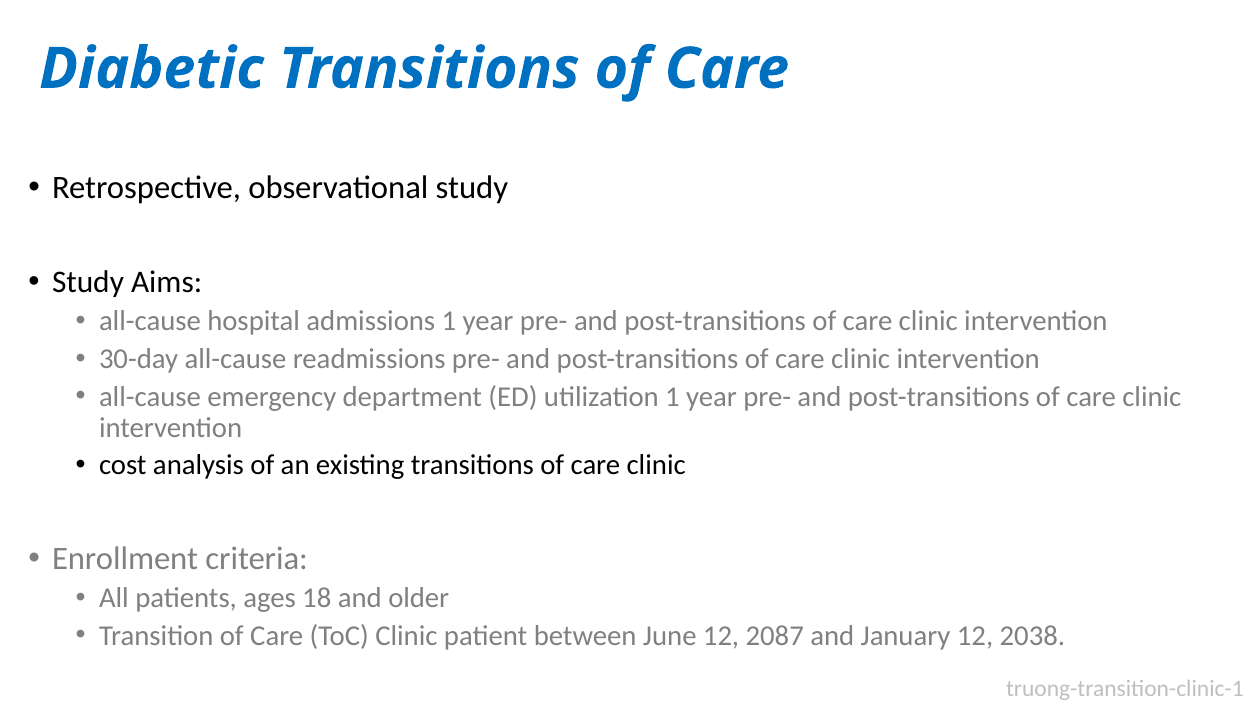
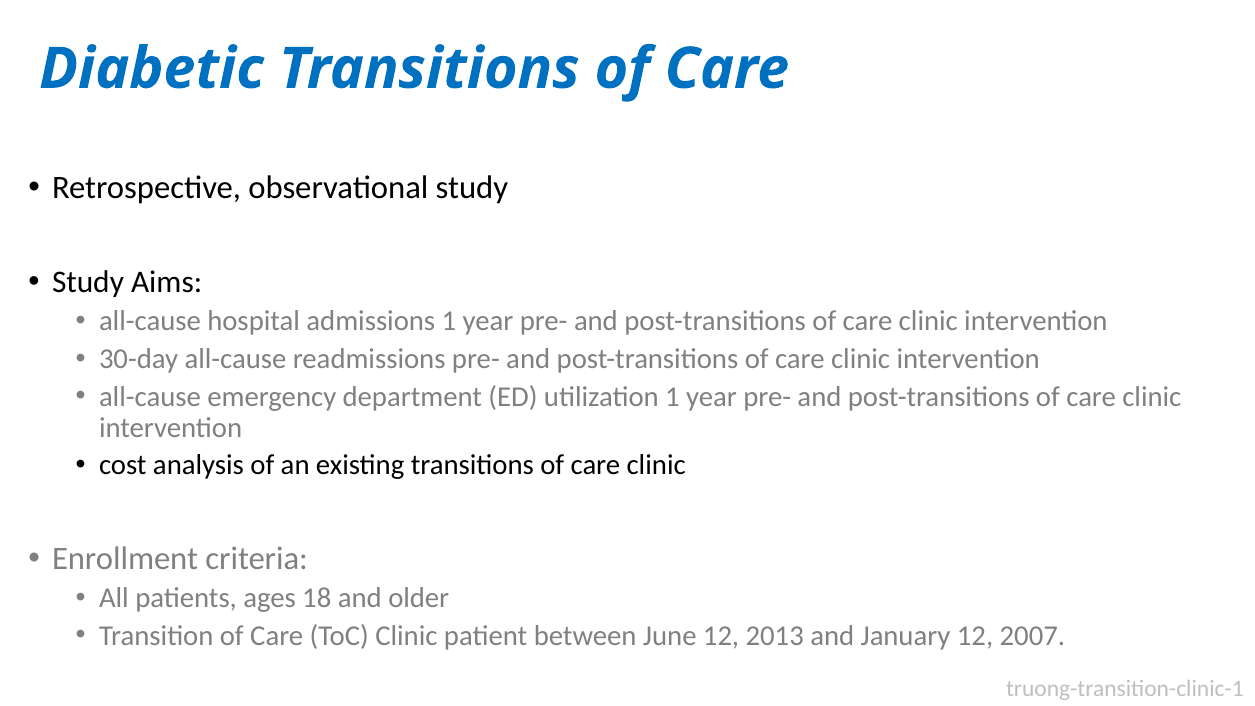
2087: 2087 -> 2013 (775, 636)
2038: 2038 -> 2007 (1032, 636)
